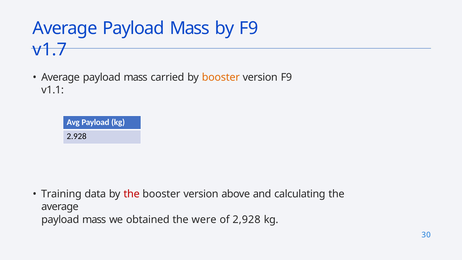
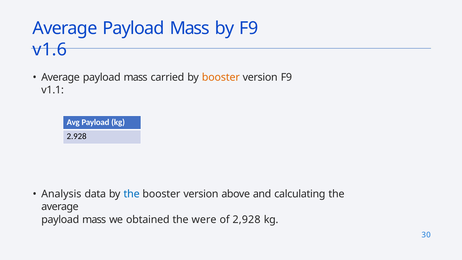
v1.7: v1.7 -> v1.6 (50, 50)
Training: Training -> Analysis (61, 194)
the colour: red -> blue (132, 194)
